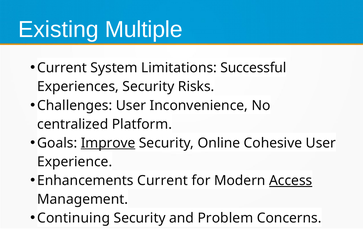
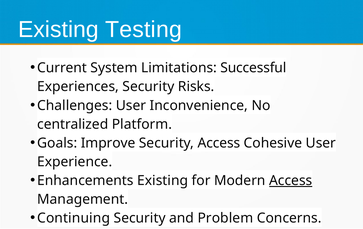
Multiple: Multiple -> Testing (143, 30)
Improve underline: present -> none (108, 143)
Security Online: Online -> Access (219, 143)
Current: Current -> Existing (163, 180)
